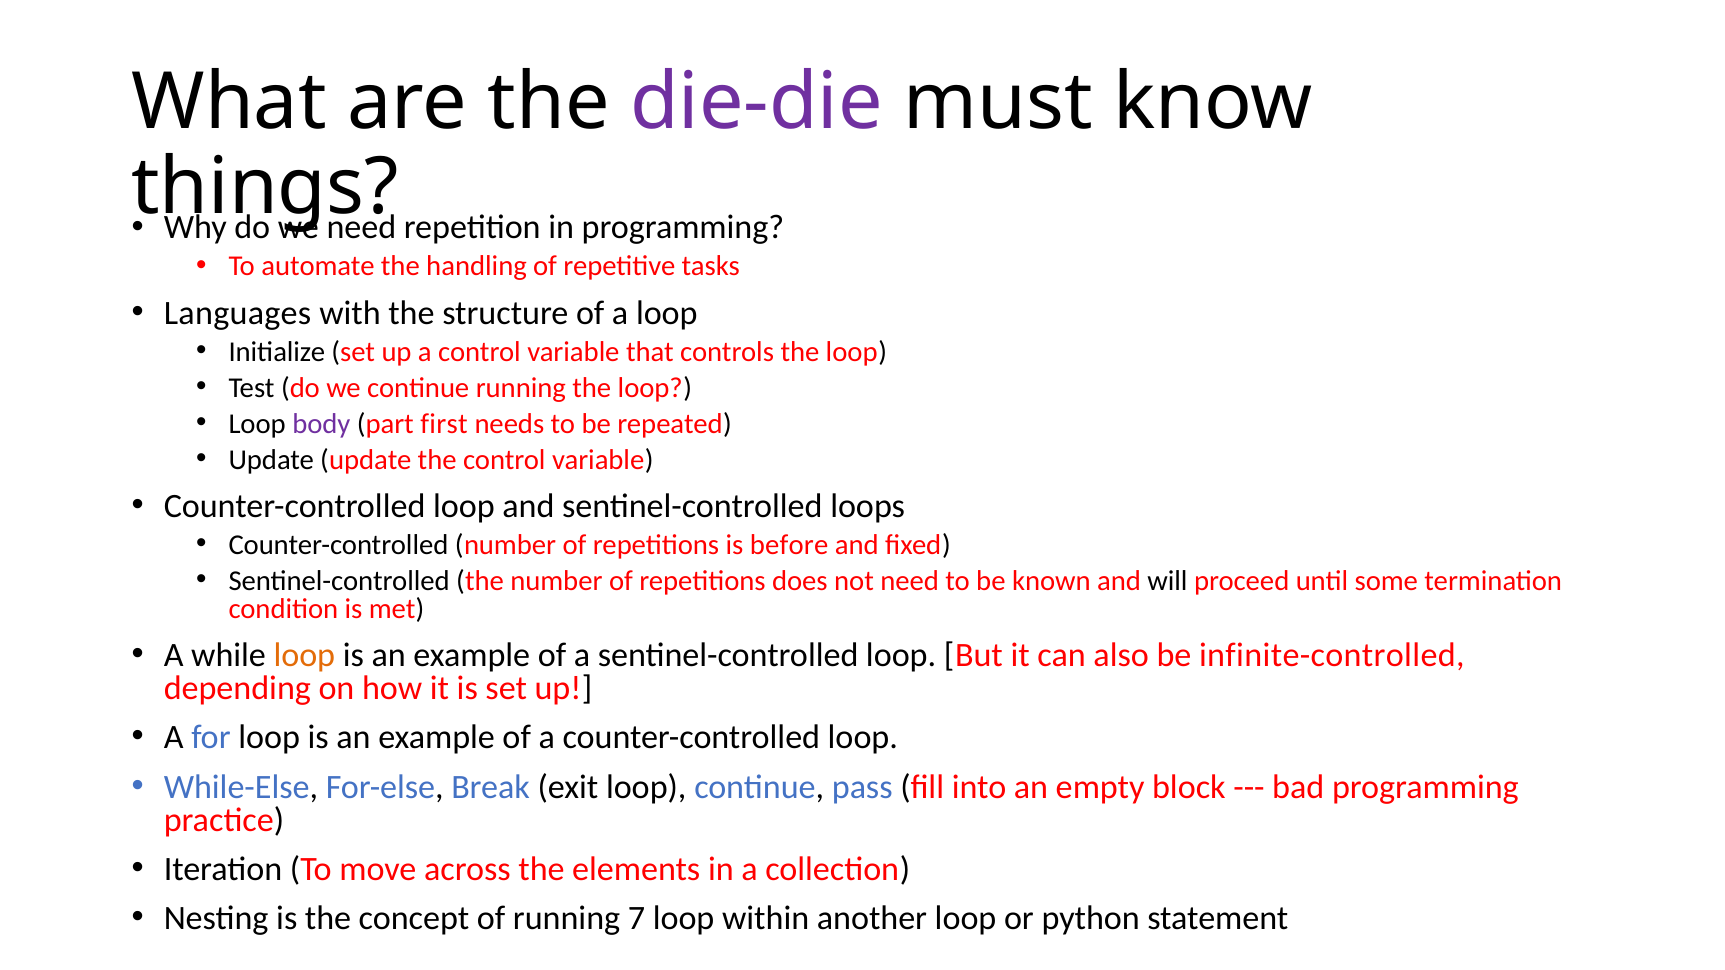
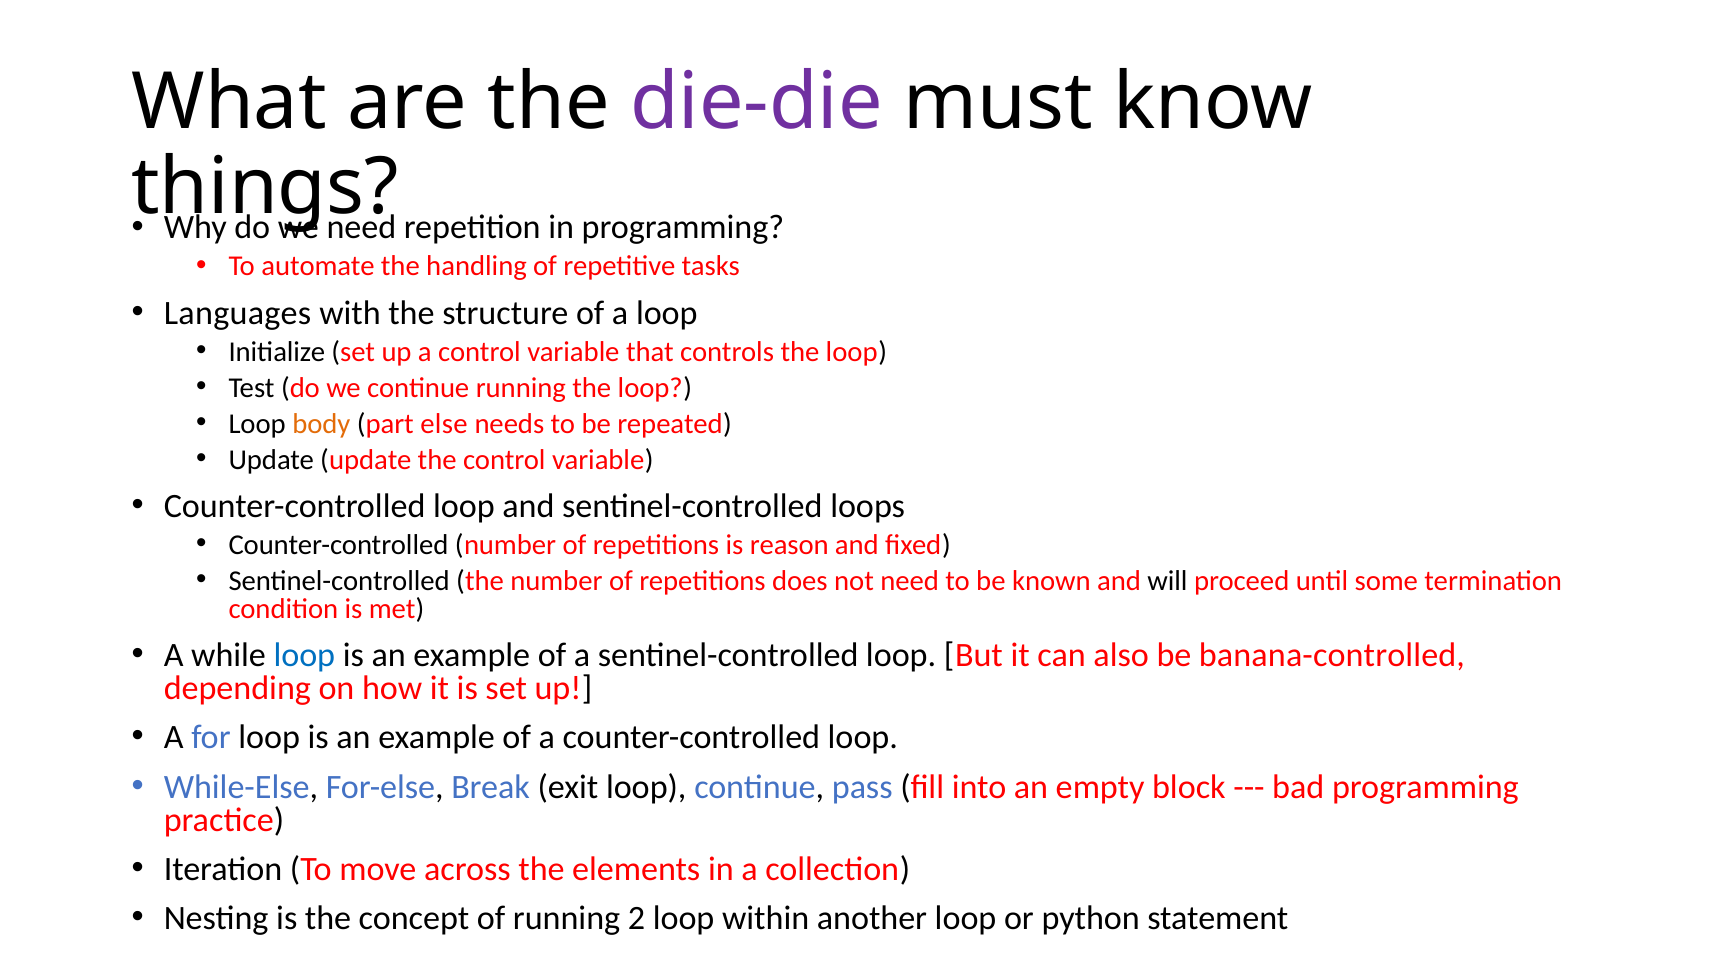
body colour: purple -> orange (321, 424)
first: first -> else (444, 424)
before: before -> reason (789, 545)
loop colour: orange -> blue (304, 655)
infinite-controlled: infinite-controlled -> banana-controlled (1332, 655)
7: 7 -> 2 (636, 919)
